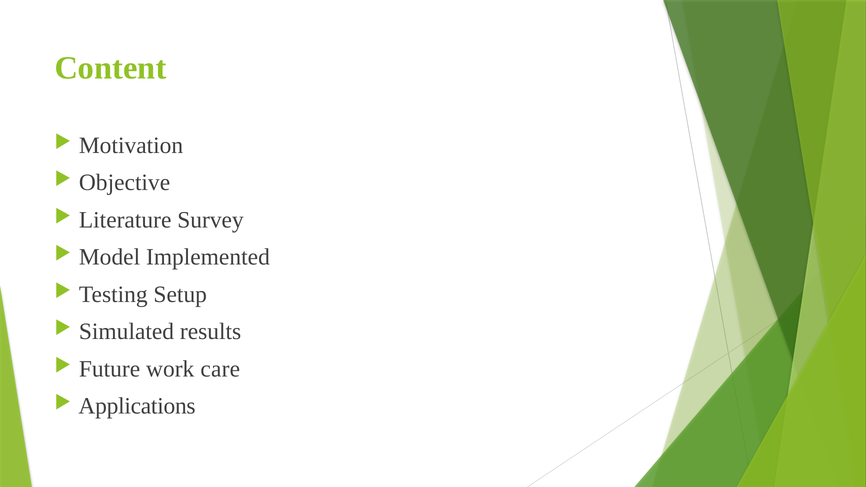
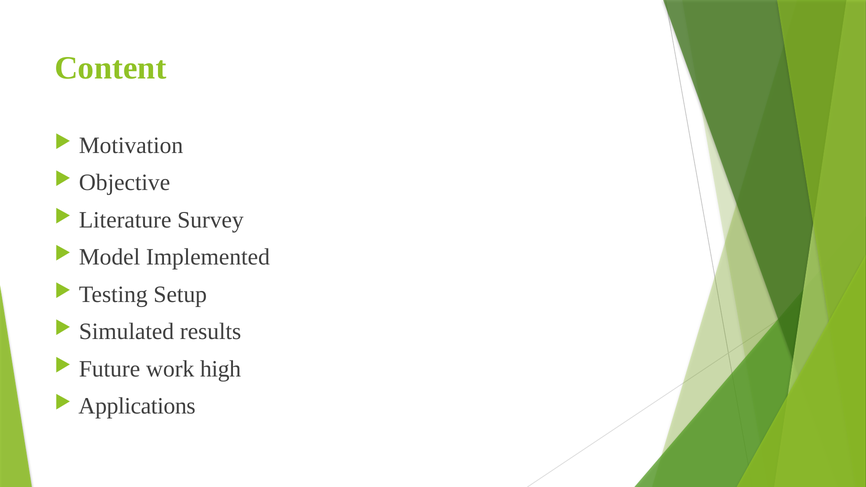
care: care -> high (221, 369)
